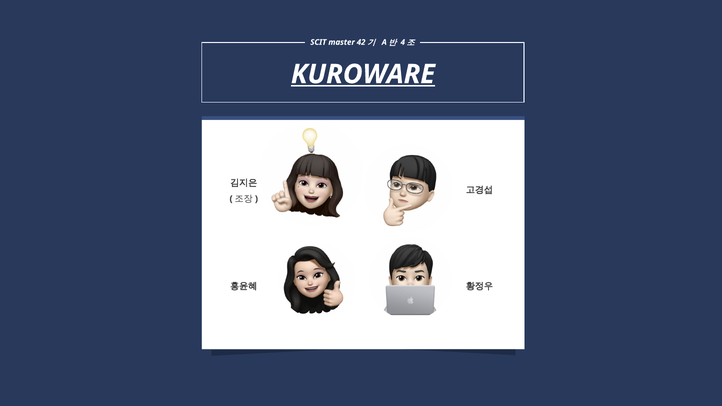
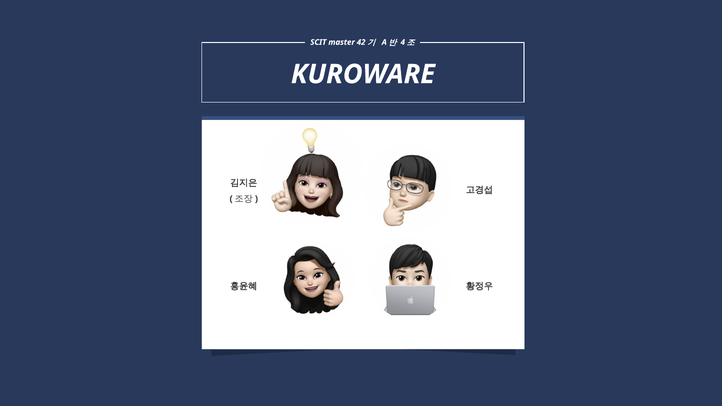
KUROWARE underline: present -> none (363, 74)
